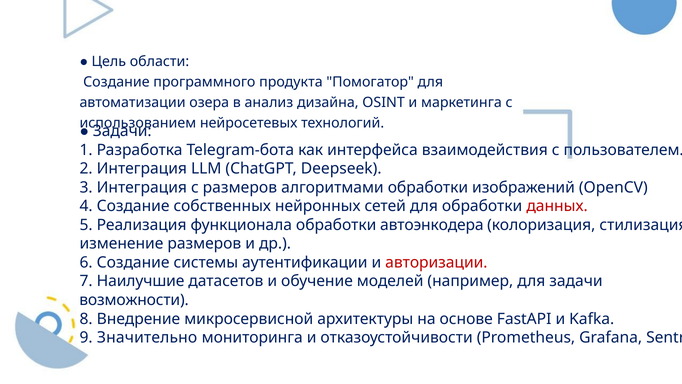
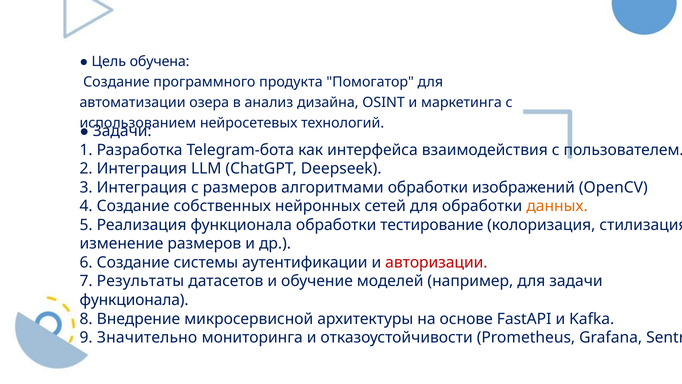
области: области -> обучена (160, 62)
данных colour: red -> orange (557, 206)
автоэнкодера: автоэнкодера -> тестирование (432, 225)
Наилучшие: Наилучшие -> Результаты (140, 281)
возможности: возможности -> функционала (134, 300)
